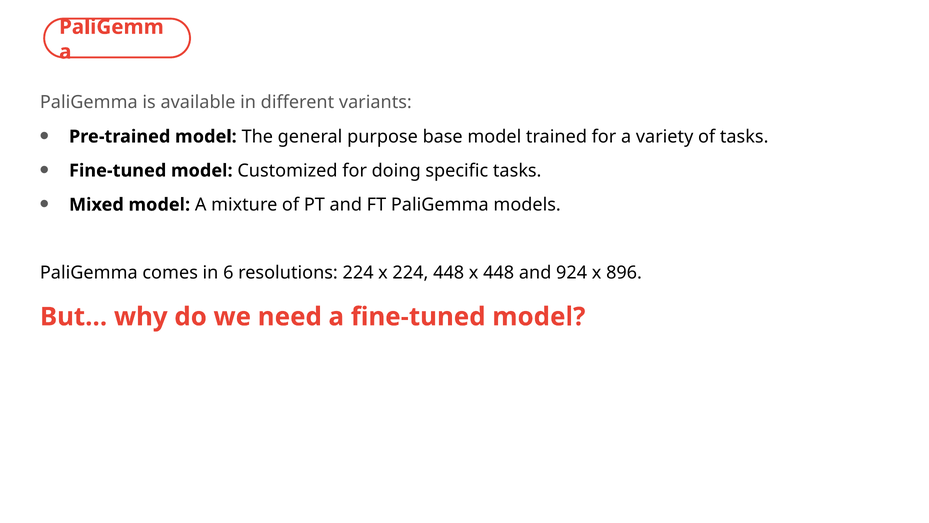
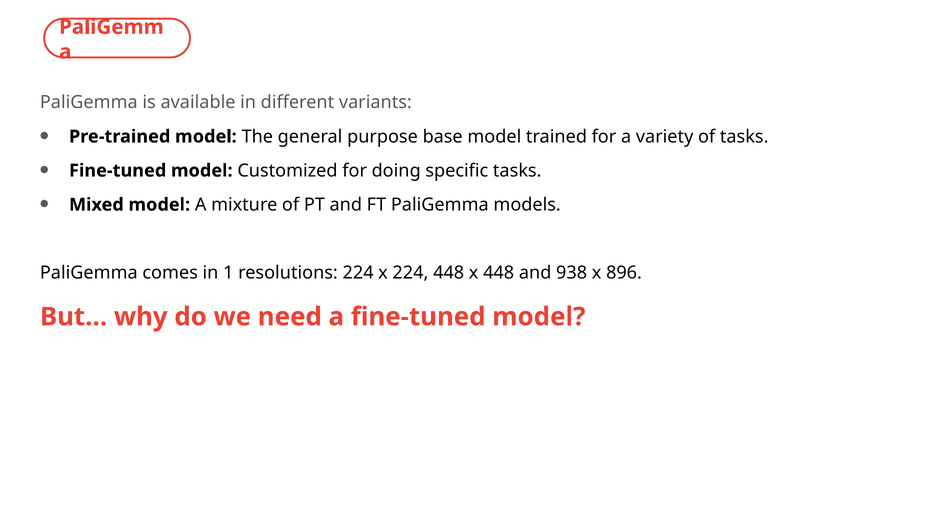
6: 6 -> 1 (228, 273)
924: 924 -> 938 (572, 273)
